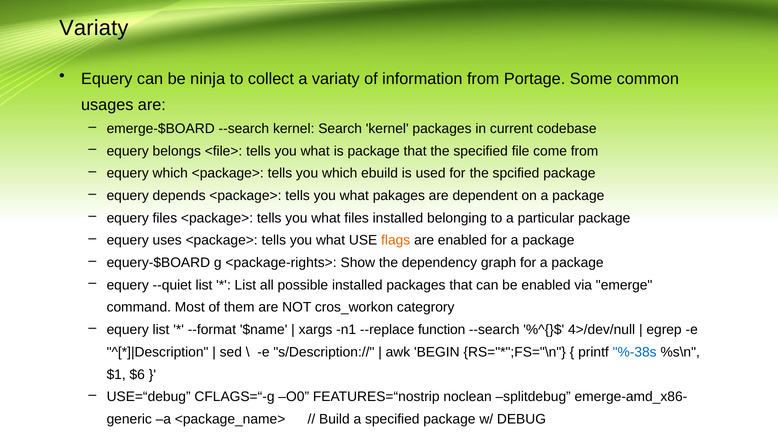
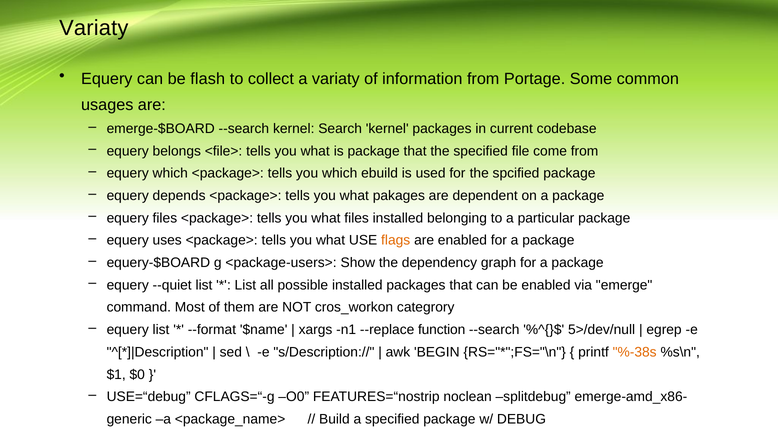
ninja: ninja -> flash (208, 79)
<package-rights>: <package-rights> -> <package-users> (281, 262)
4>/dev/null: 4>/dev/null -> 5>/dev/null (602, 329)
%-38s colour: blue -> orange (635, 352)
$6: $6 -> $0 (137, 374)
